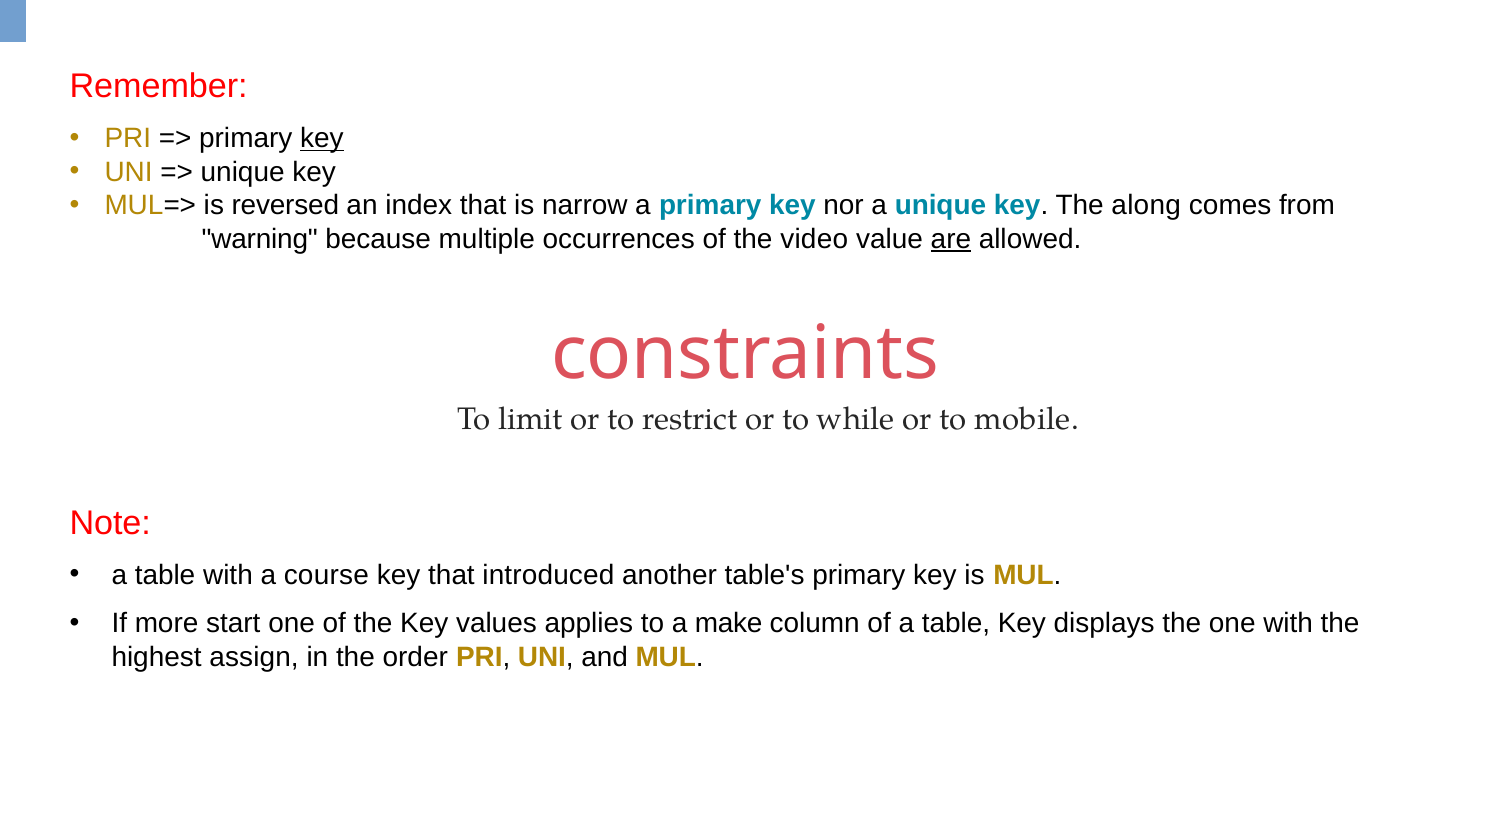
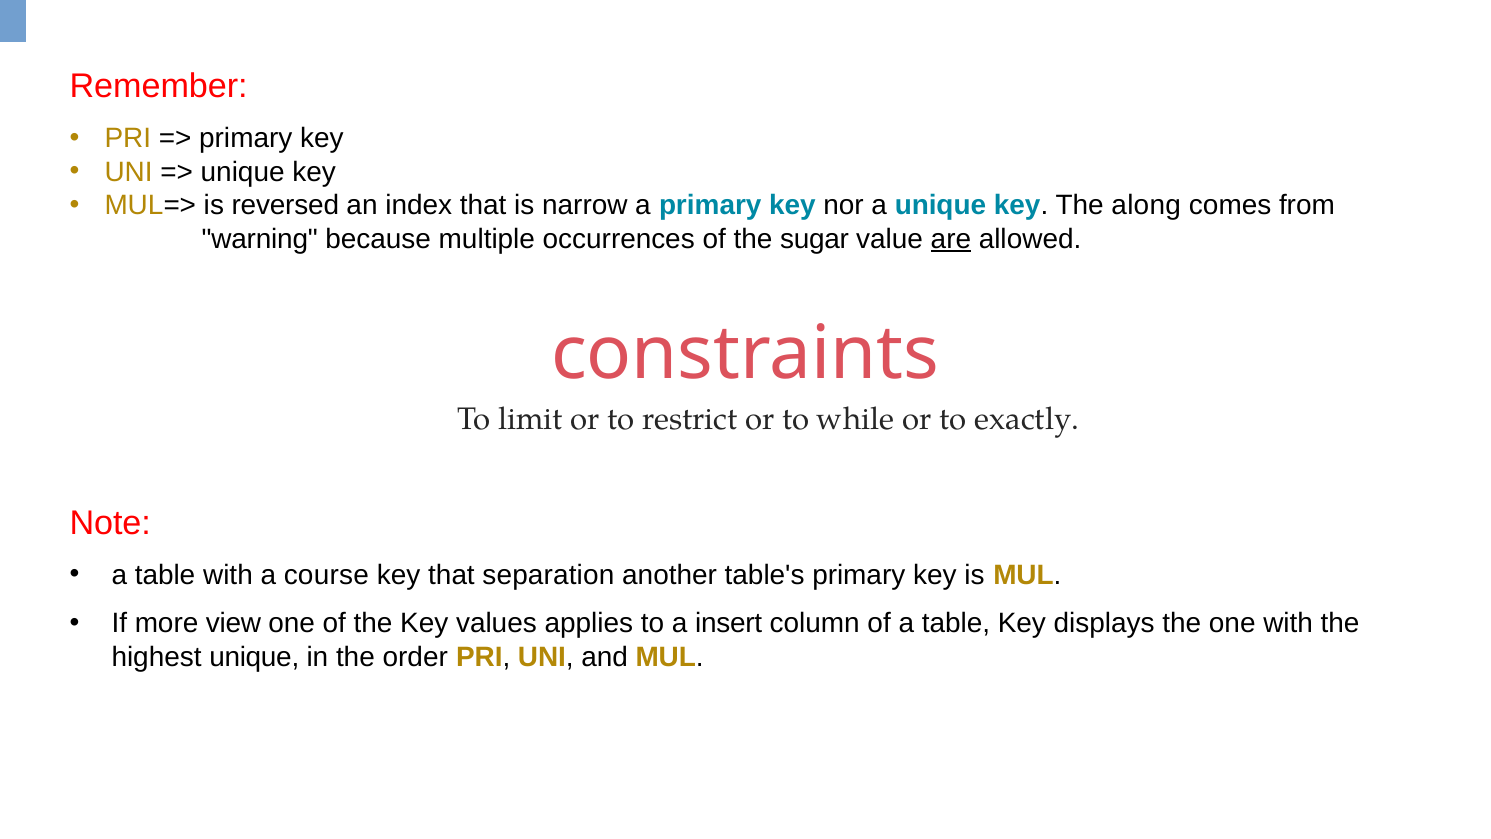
key underline: present -> none (322, 138)
video: video -> sugar (814, 239)
mobile: mobile -> exactly (1027, 419)
introduced: introduced -> separation (548, 575)
start: start -> view (233, 623)
make: make -> insert (729, 623)
highest assign: assign -> unique (254, 657)
